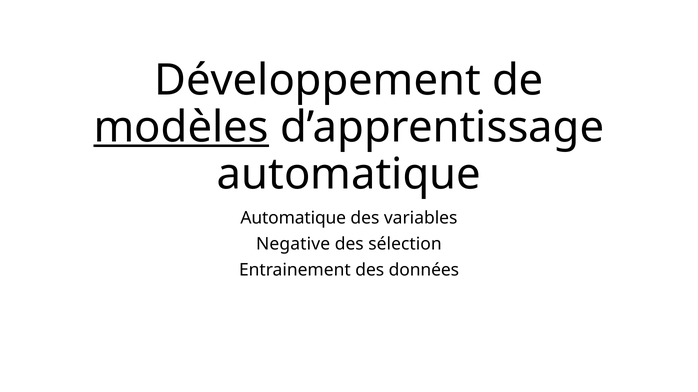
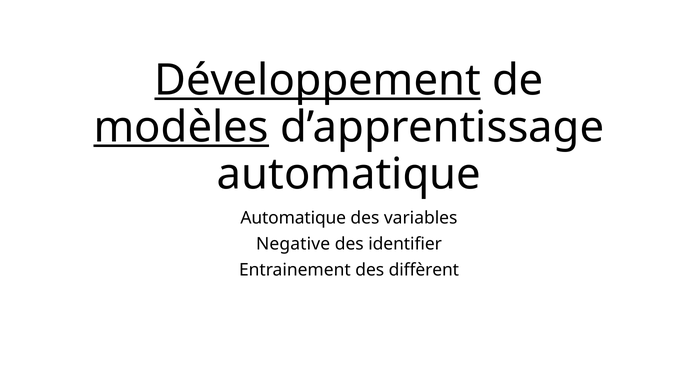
Développement underline: none -> present (318, 80)
sélection: sélection -> identifier (405, 244)
données: données -> diffèrent (424, 270)
